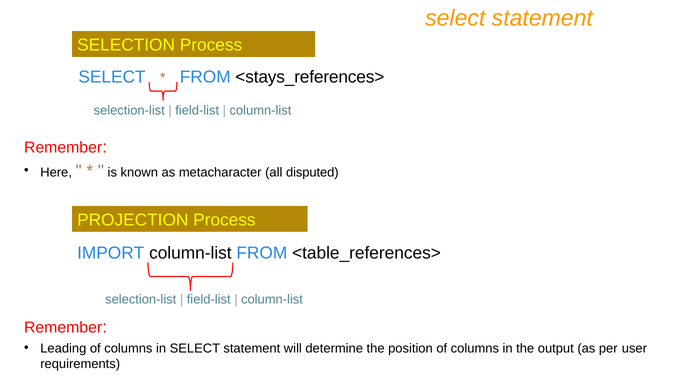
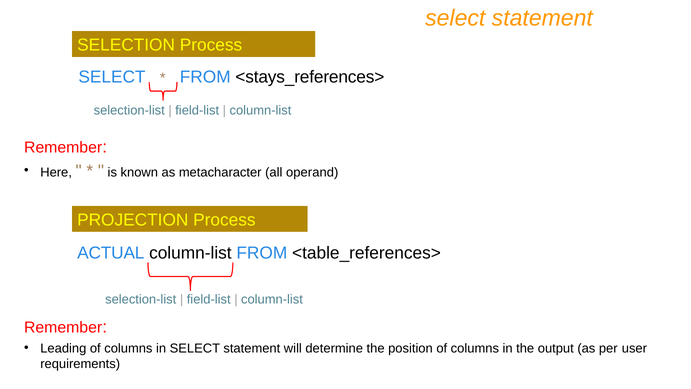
disputed: disputed -> operand (312, 172)
IMPORT: IMPORT -> ACTUAL (111, 253)
